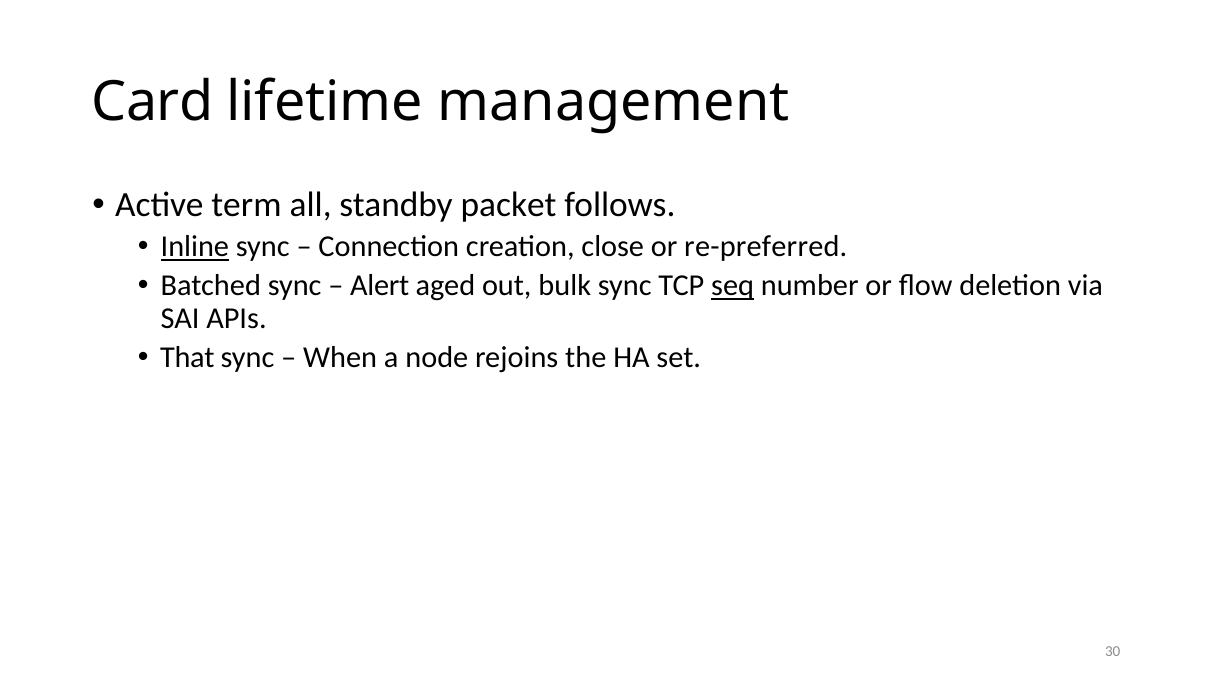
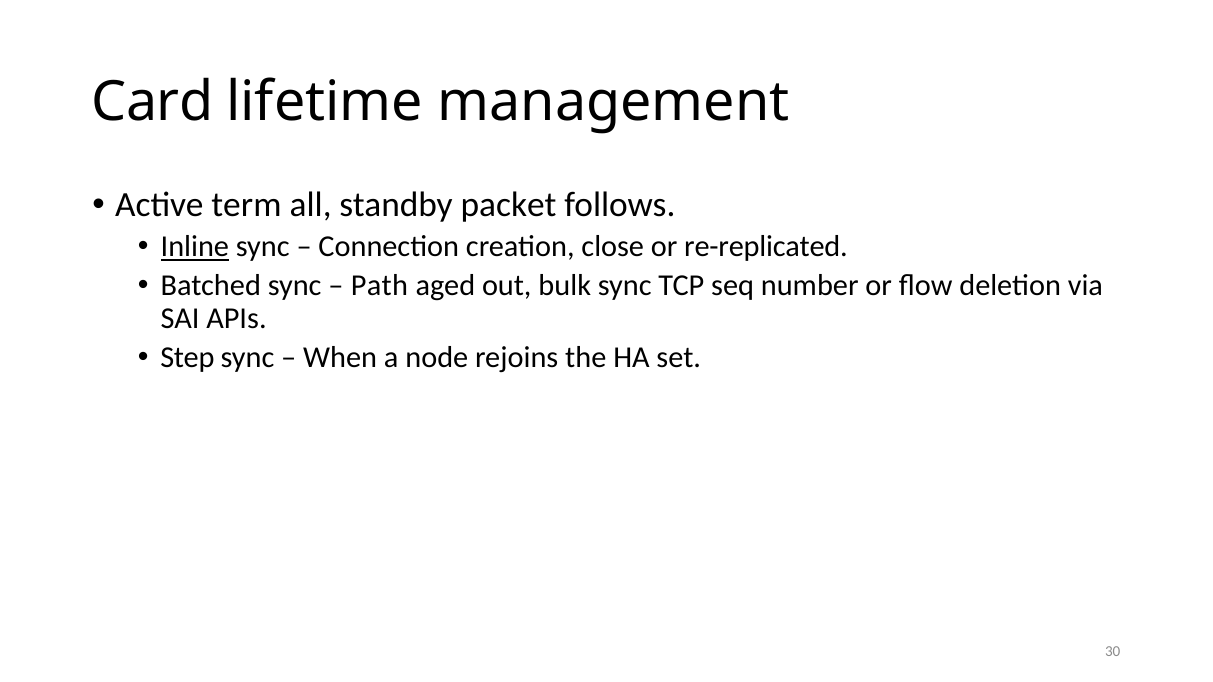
re-preferred: re-preferred -> re-replicated (766, 247)
Alert: Alert -> Path (379, 286)
seq underline: present -> none (733, 286)
That: That -> Step (187, 358)
